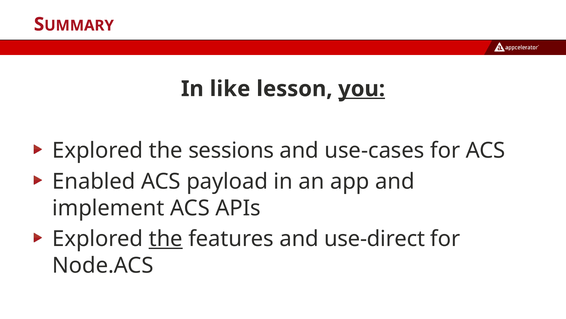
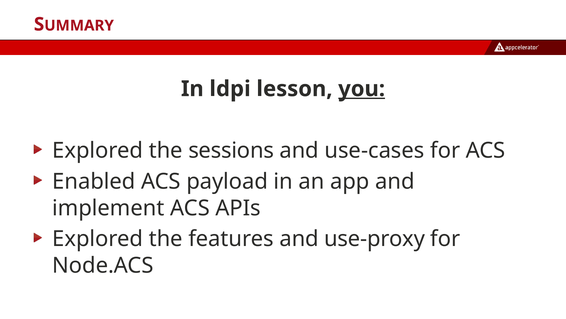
like: like -> ldpi (230, 89)
the underline: present -> none (166, 238)
use-direct: use-direct -> use-proxy (375, 238)
